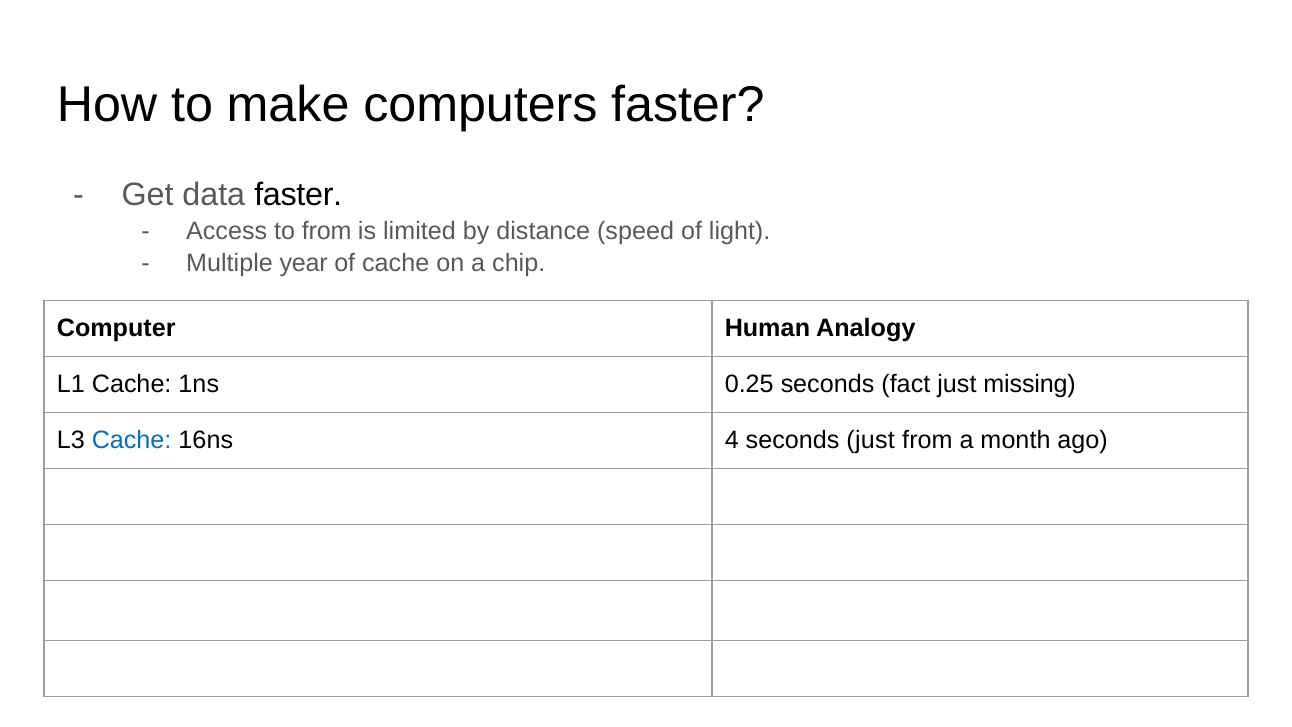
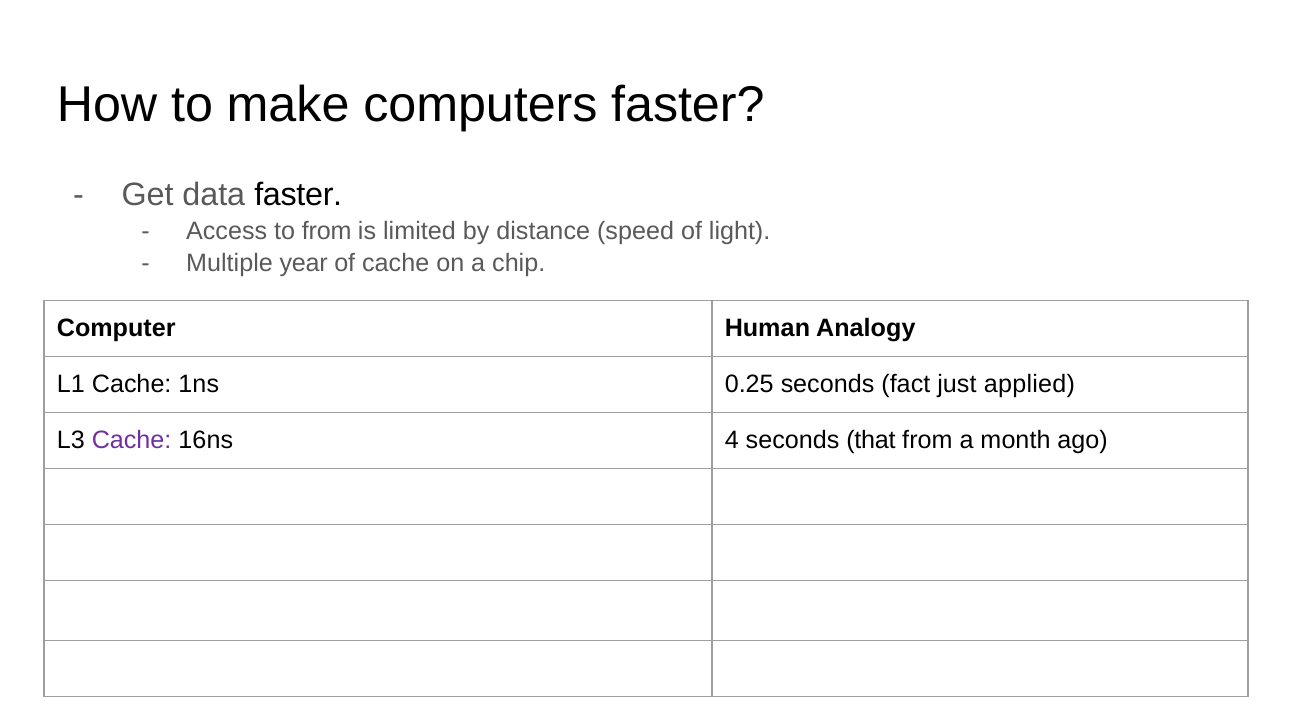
missing: missing -> applied (1029, 384)
Cache colour: blue -> purple (132, 440)
seconds just: just -> that (871, 440)
